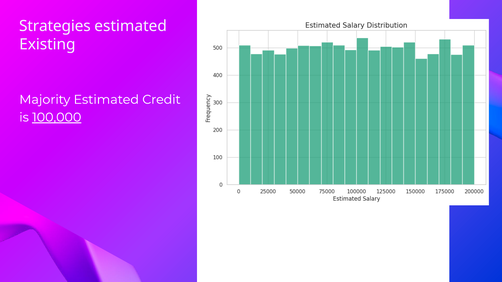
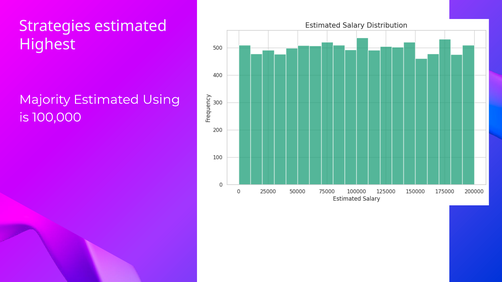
Existing: Existing -> Highest (47, 45)
Credit: Credit -> Using (161, 100)
100,000 underline: present -> none (57, 117)
